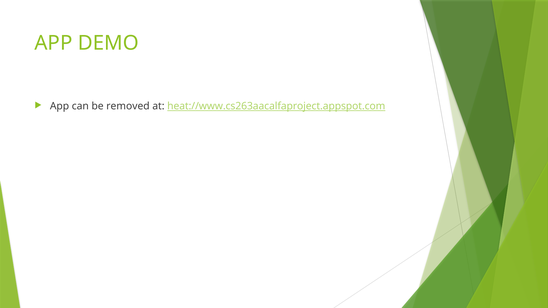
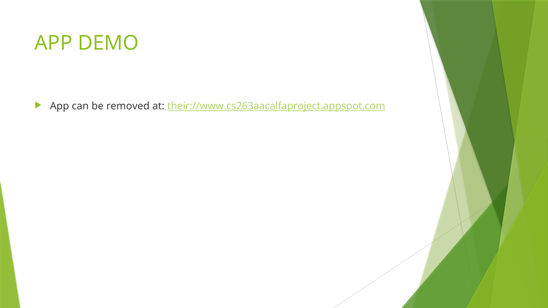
heat://www.cs263aacalfaproject.appspot.com: heat://www.cs263aacalfaproject.appspot.com -> their://www.cs263aacalfaproject.appspot.com (276, 106)
